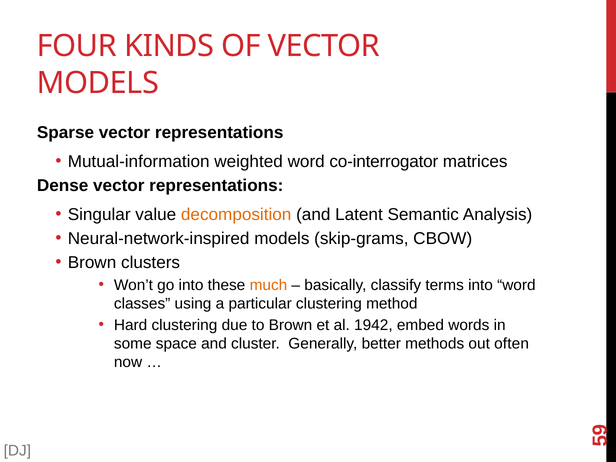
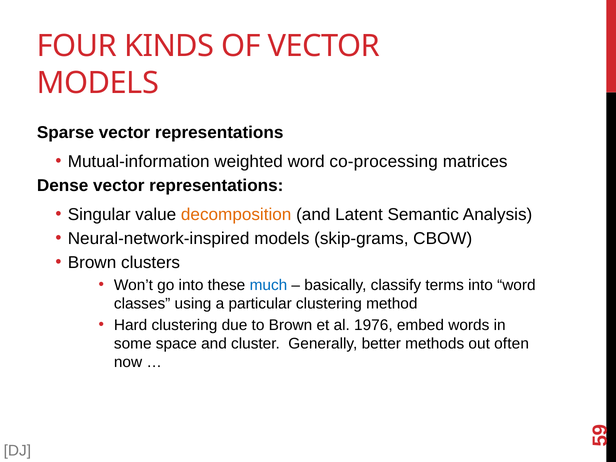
co-interrogator: co-interrogator -> co-processing (384, 162)
much colour: orange -> blue (268, 285)
1942: 1942 -> 1976 (373, 325)
